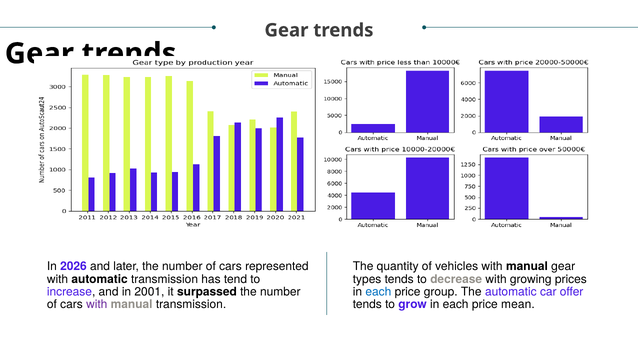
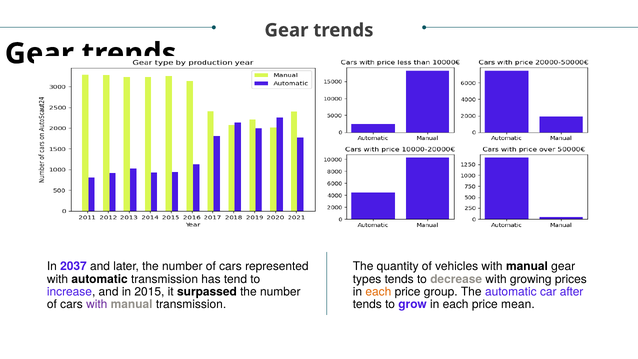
2026: 2026 -> 2037 (73, 266)
2001: 2001 -> 2015 (149, 292)
each colour: blue -> orange (378, 292)
offer: offer -> after (572, 292)
